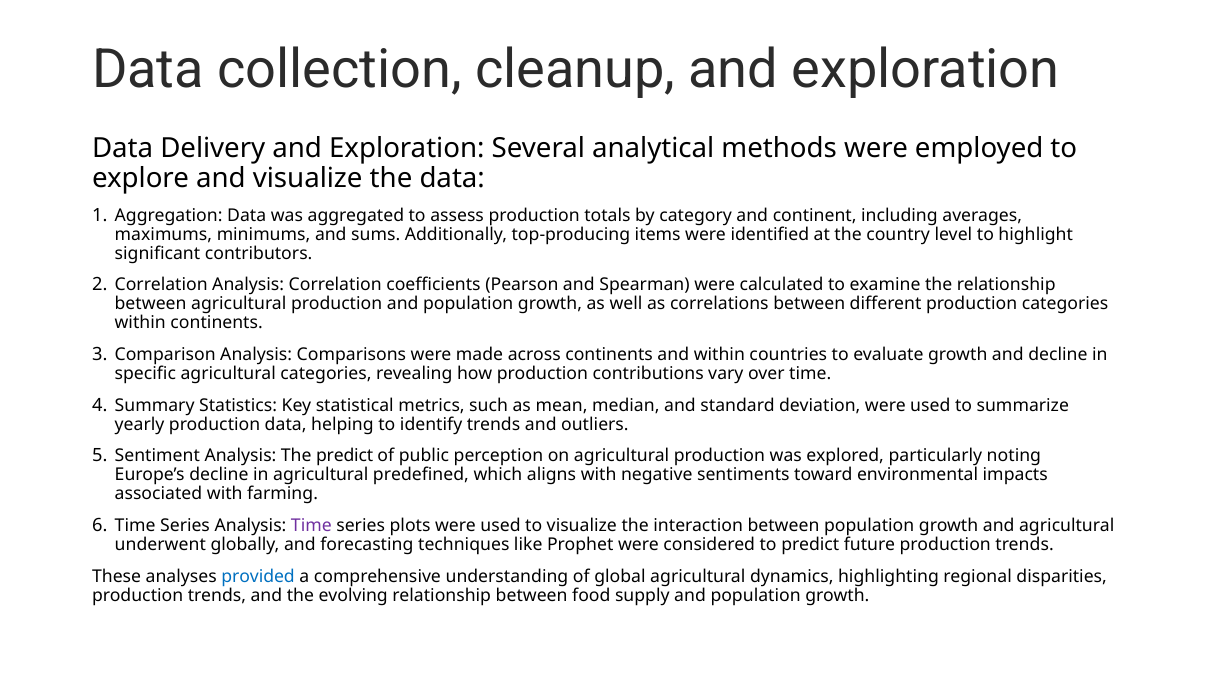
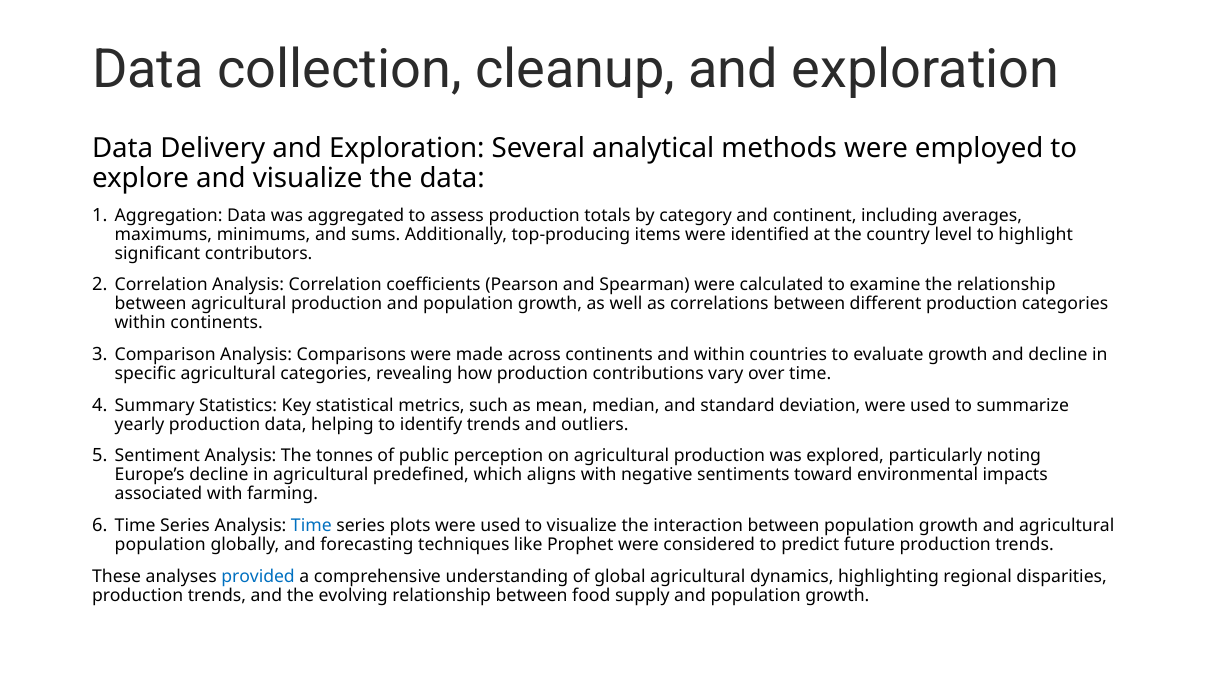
The predict: predict -> tonnes (345, 456)
Time colour: purple -> blue (311, 526)
underwent: underwent -> population (160, 545)
